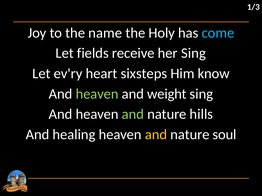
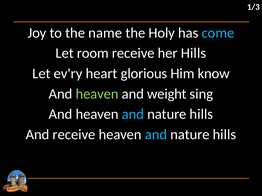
fields: fields -> room (93, 53)
her Sing: Sing -> Hills (194, 53)
sixsteps: sixsteps -> glorious (144, 74)
and colour: light green -> light blue (133, 114)
And healing: healing -> receive (74, 135)
and colour: yellow -> light blue (156, 135)
soul: soul -> hills (224, 135)
